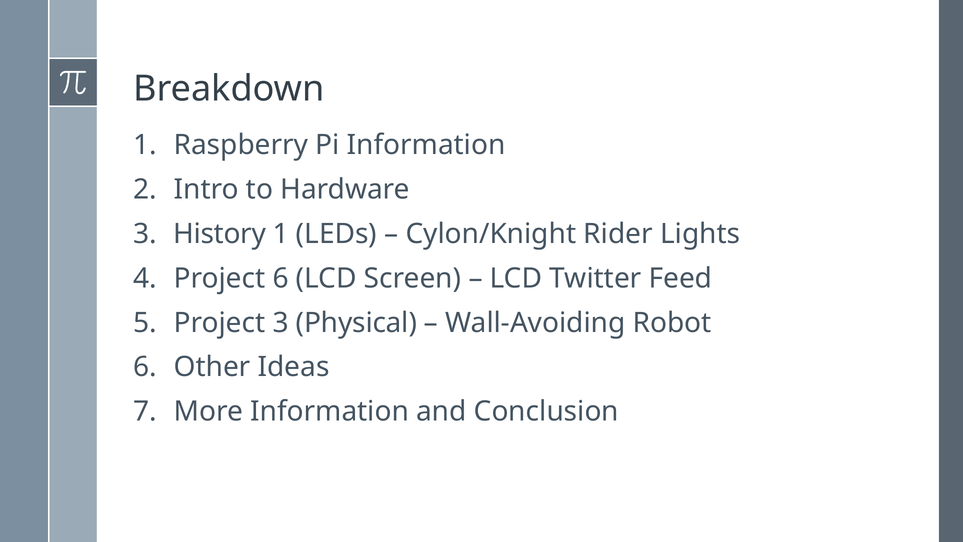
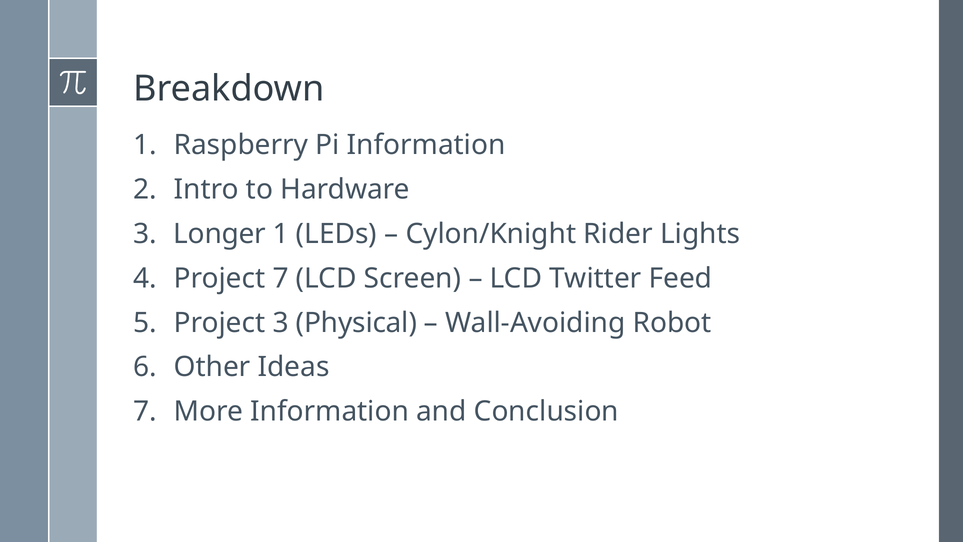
History: History -> Longer (220, 234)
Project 6: 6 -> 7 (281, 278)
